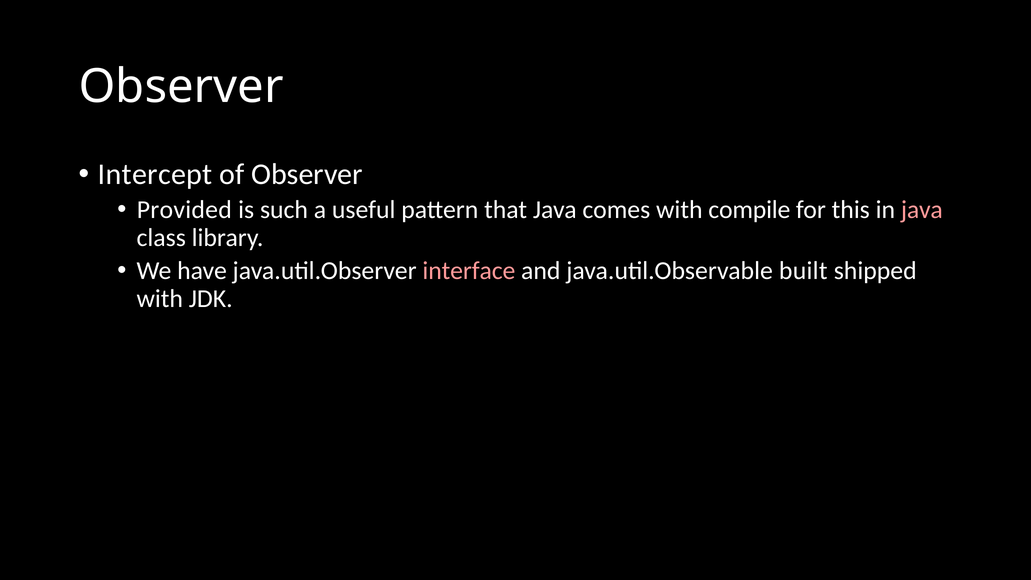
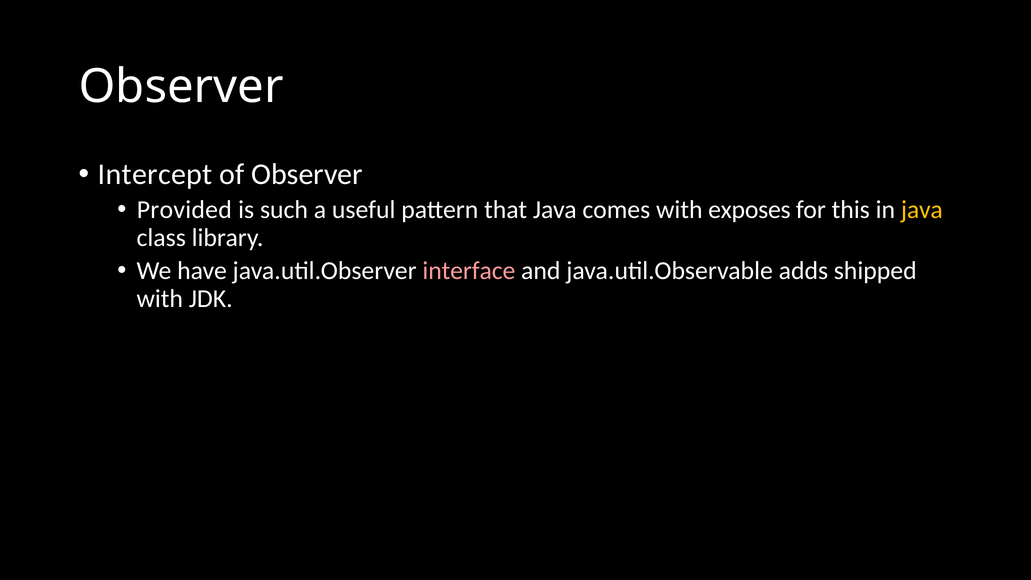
compile: compile -> exposes (749, 210)
java colour: pink -> yellow (922, 210)
built: built -> adds (803, 271)
